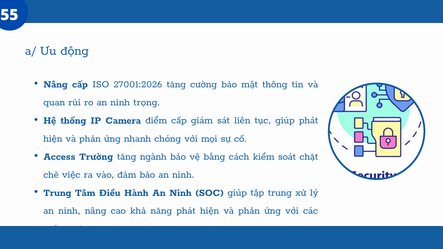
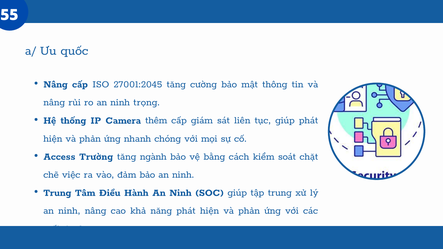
động: động -> quốc (75, 50)
27001:2026: 27001:2026 -> 27001:2045 (138, 84)
quan: quan -> nâng (54, 102)
điểm: điểm -> thêm (156, 120)
